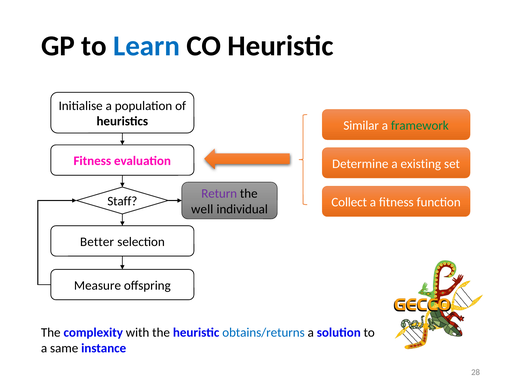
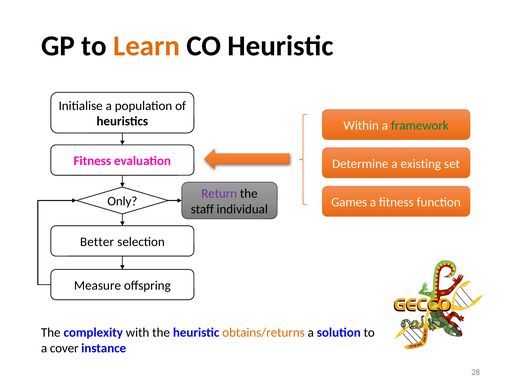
Learn colour: blue -> orange (147, 46)
Similar: Similar -> Within (361, 126)
Staff: Staff -> Only (122, 202)
Collect: Collect -> Games (349, 203)
well: well -> staff (202, 210)
obtains/returns colour: blue -> orange (263, 333)
same: same -> cover (64, 349)
